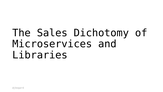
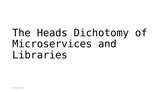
Sales: Sales -> Heads (52, 33)
